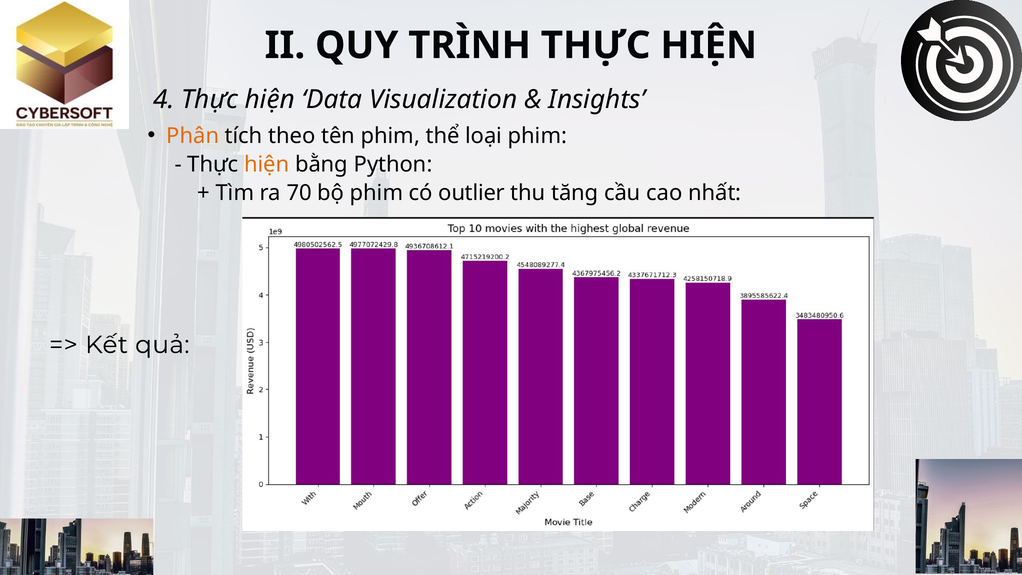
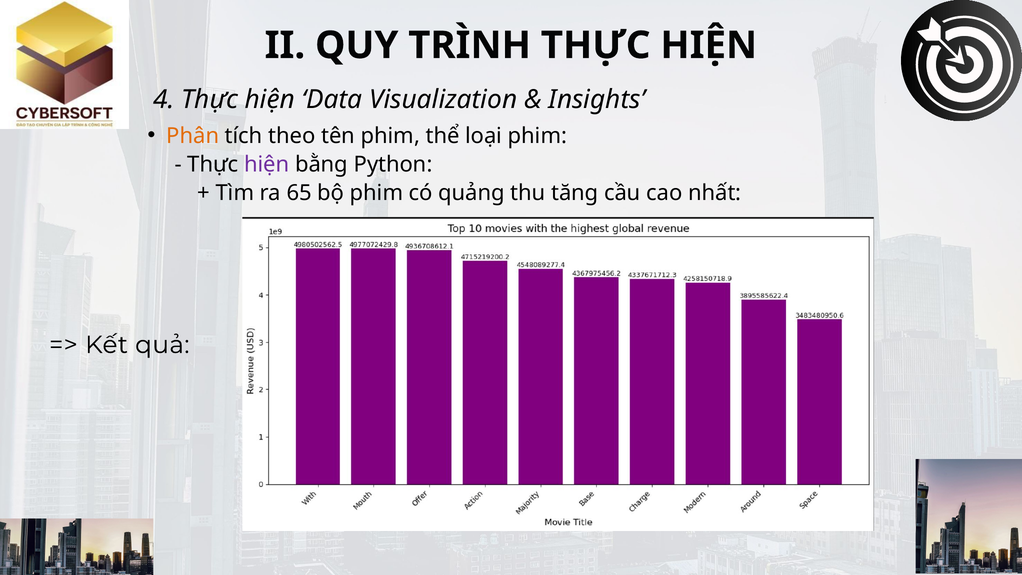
hiện colour: orange -> purple (267, 164)
70: 70 -> 65 (299, 193)
outlier: outlier -> quảng (472, 193)
